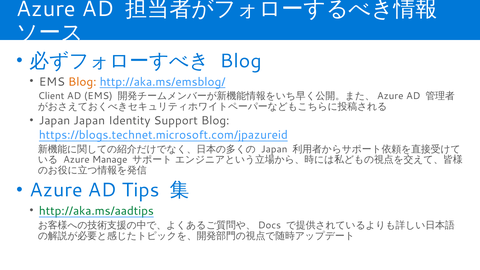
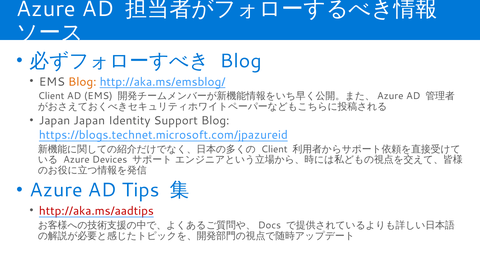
Japan: Japan -> Client (274, 149)
Manage: Manage -> Devices (110, 160)
http://aka.ms/aadtips colour: green -> red (96, 211)
